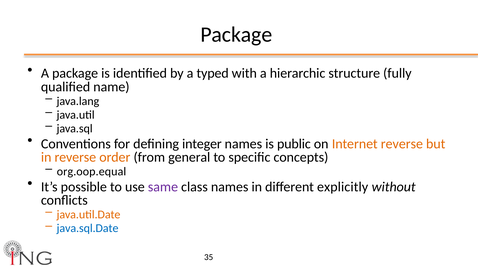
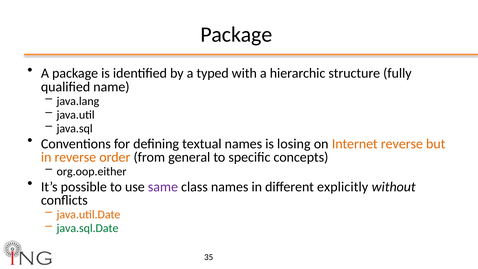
integer: integer -> textual (202, 144)
public: public -> losing (294, 144)
org.oop.equal: org.oop.equal -> org.oop.either (92, 172)
java.sql.Date colour: blue -> green (88, 228)
